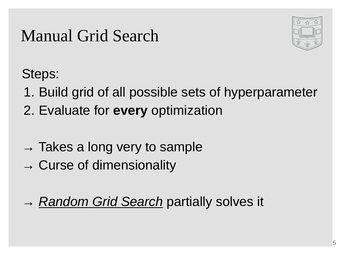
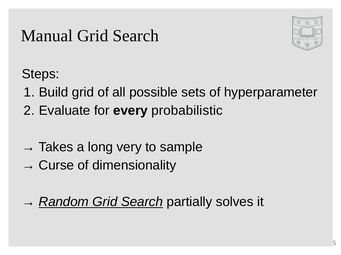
optimization: optimization -> probabilistic (187, 111)
